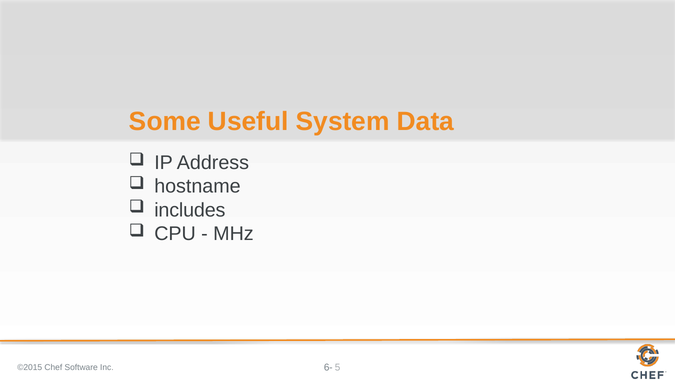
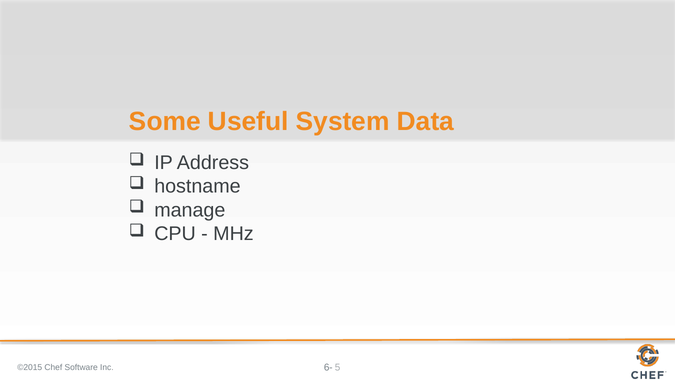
includes: includes -> manage (190, 210)
